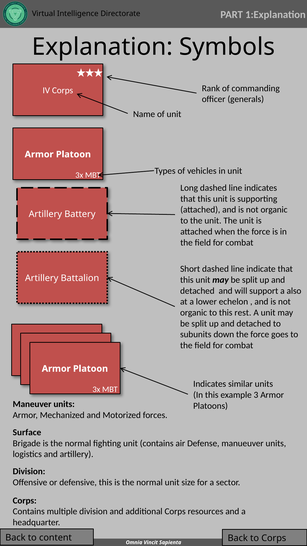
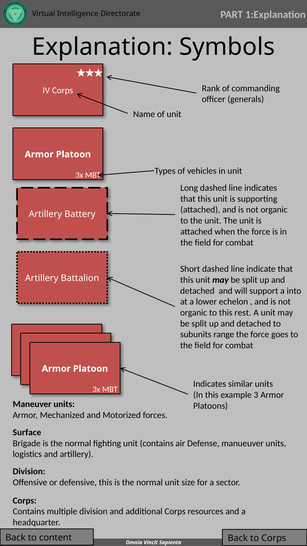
also: also -> into (294, 291)
down: down -> range (224, 334)
